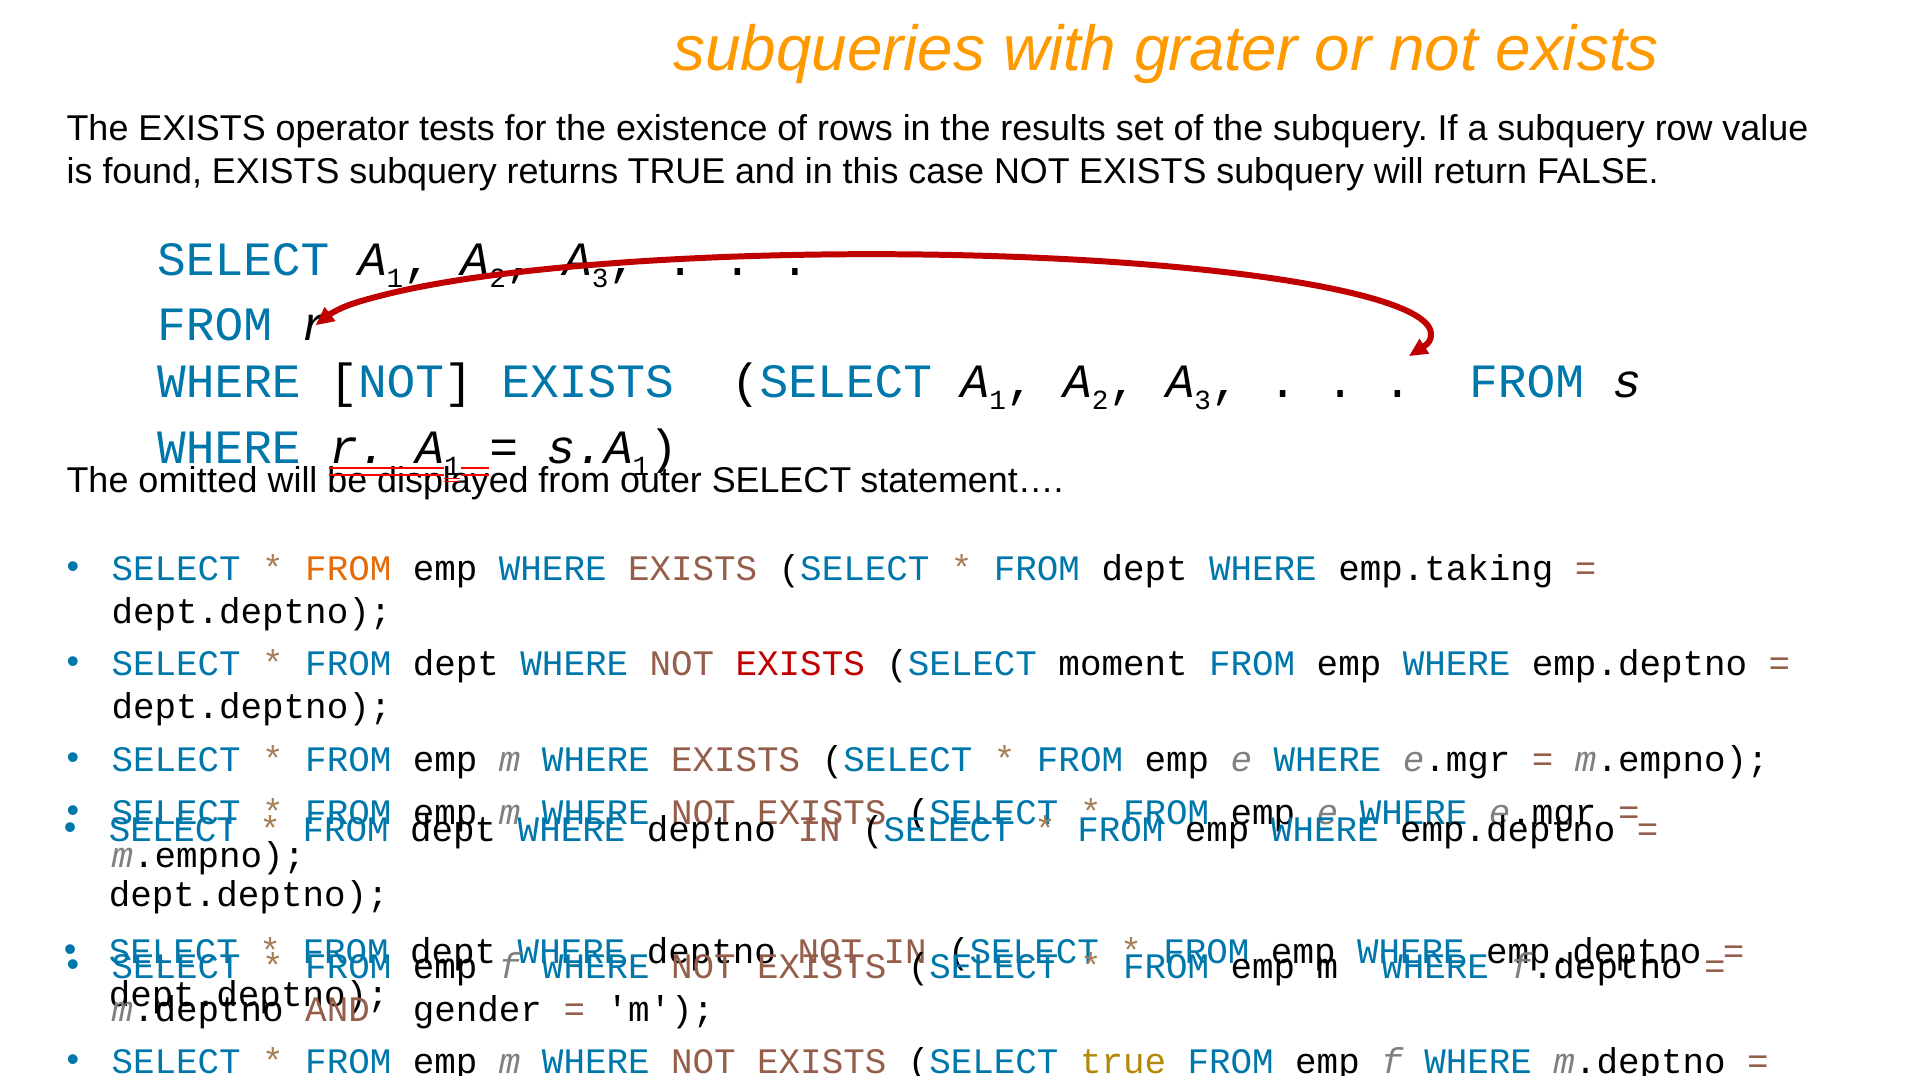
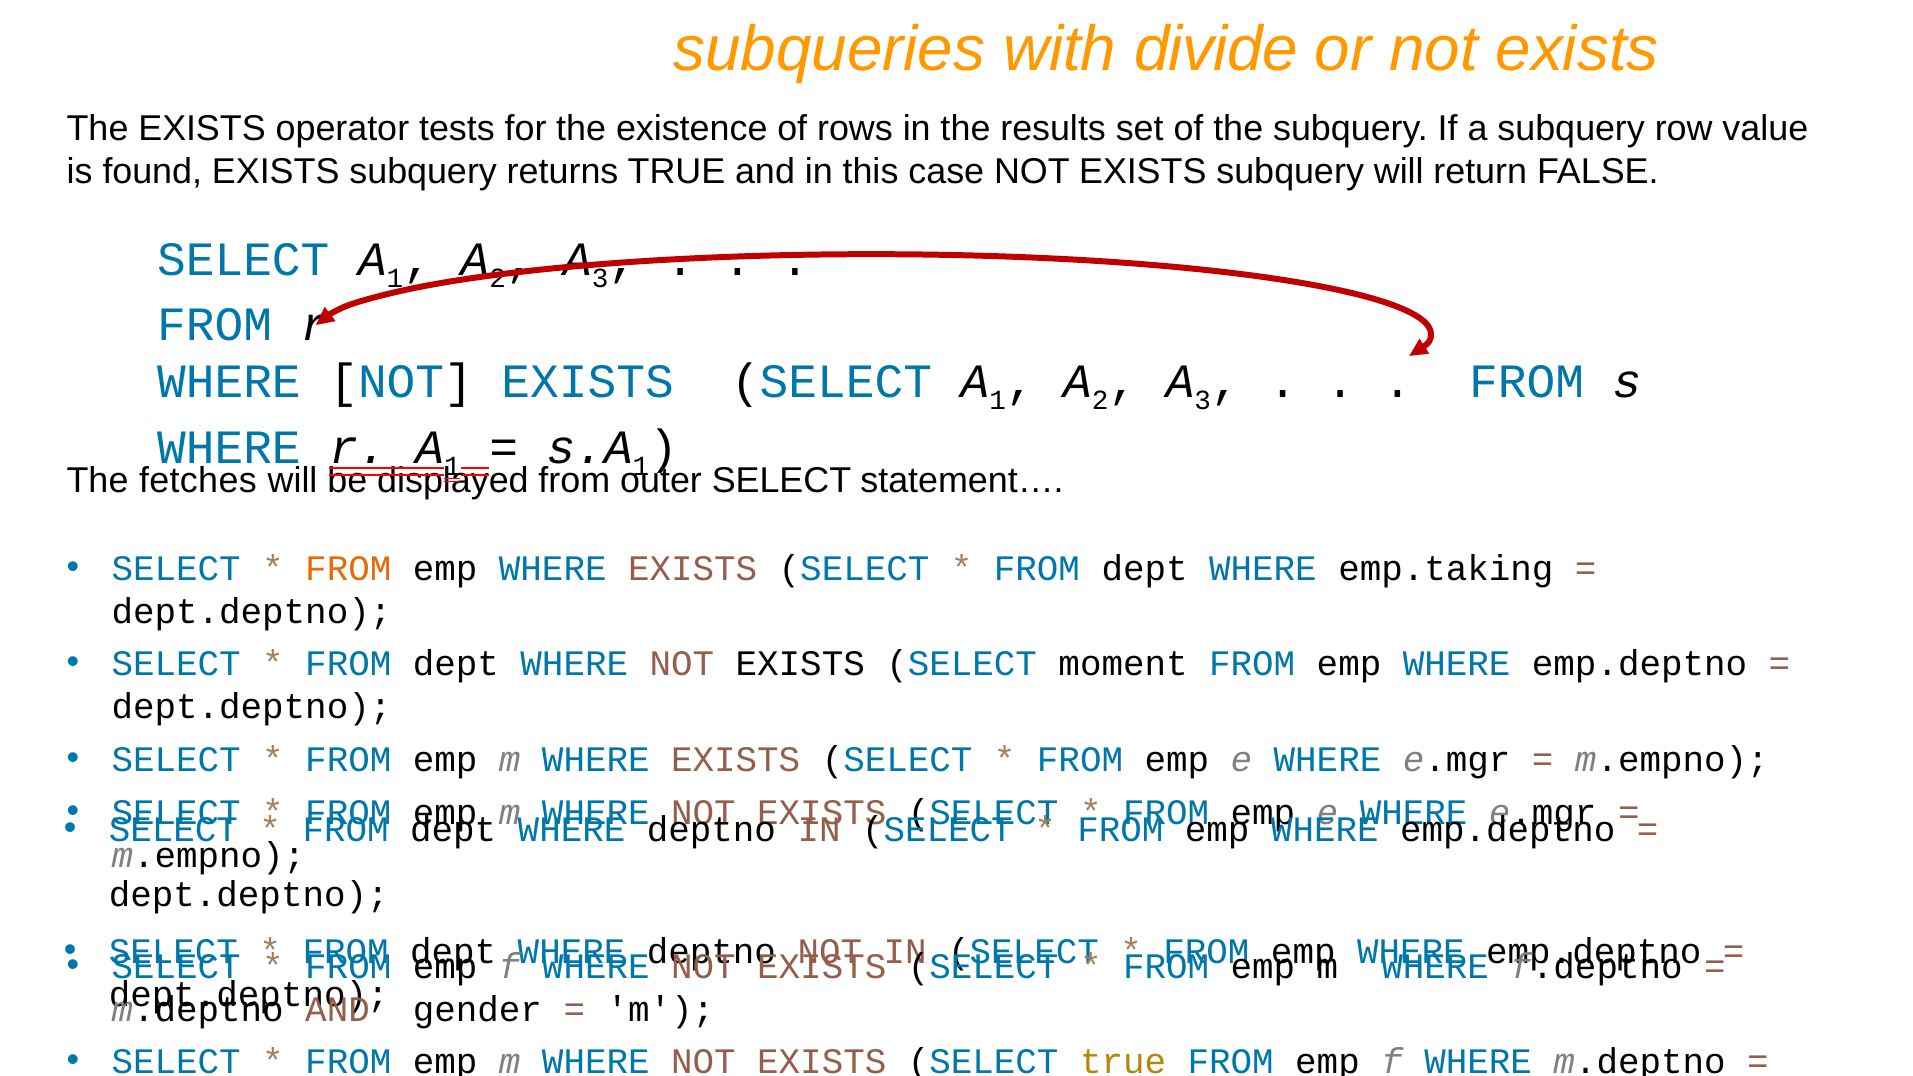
grater: grater -> divide (1216, 50)
omitted: omitted -> fetches (198, 481)
EXISTS colour: red -> black (800, 664)
